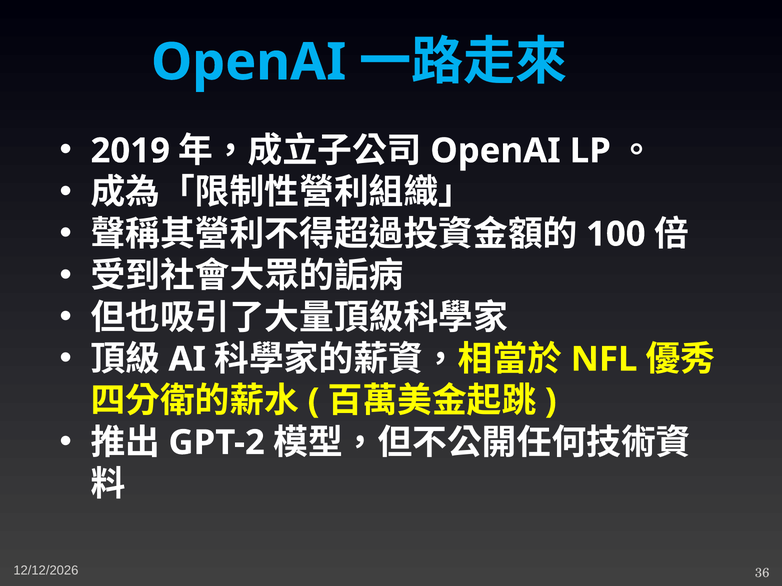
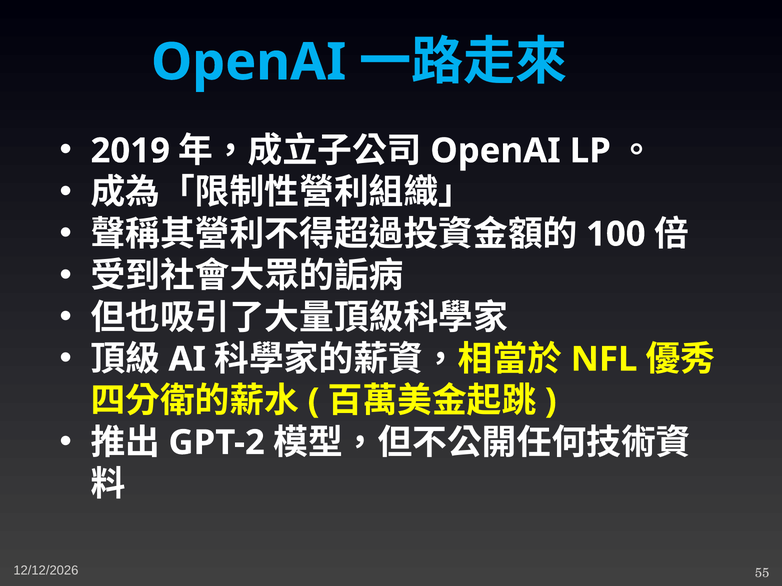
36: 36 -> 55 (762, 574)
